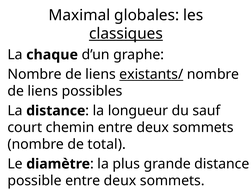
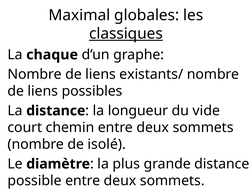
existants/ underline: present -> none (151, 74)
sauf: sauf -> vide (206, 111)
total: total -> isolé (107, 144)
